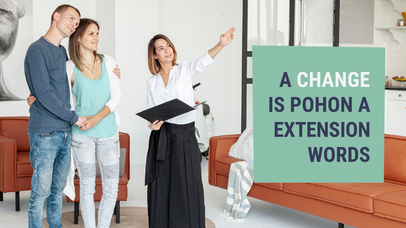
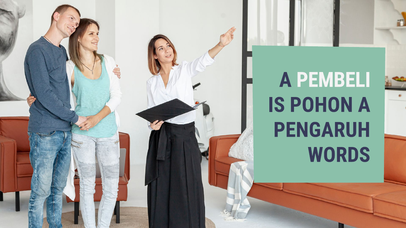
CHANGE: CHANGE -> PEMBELI (333, 80)
EXTENSION: EXTENSION -> PENGARUH (322, 130)
